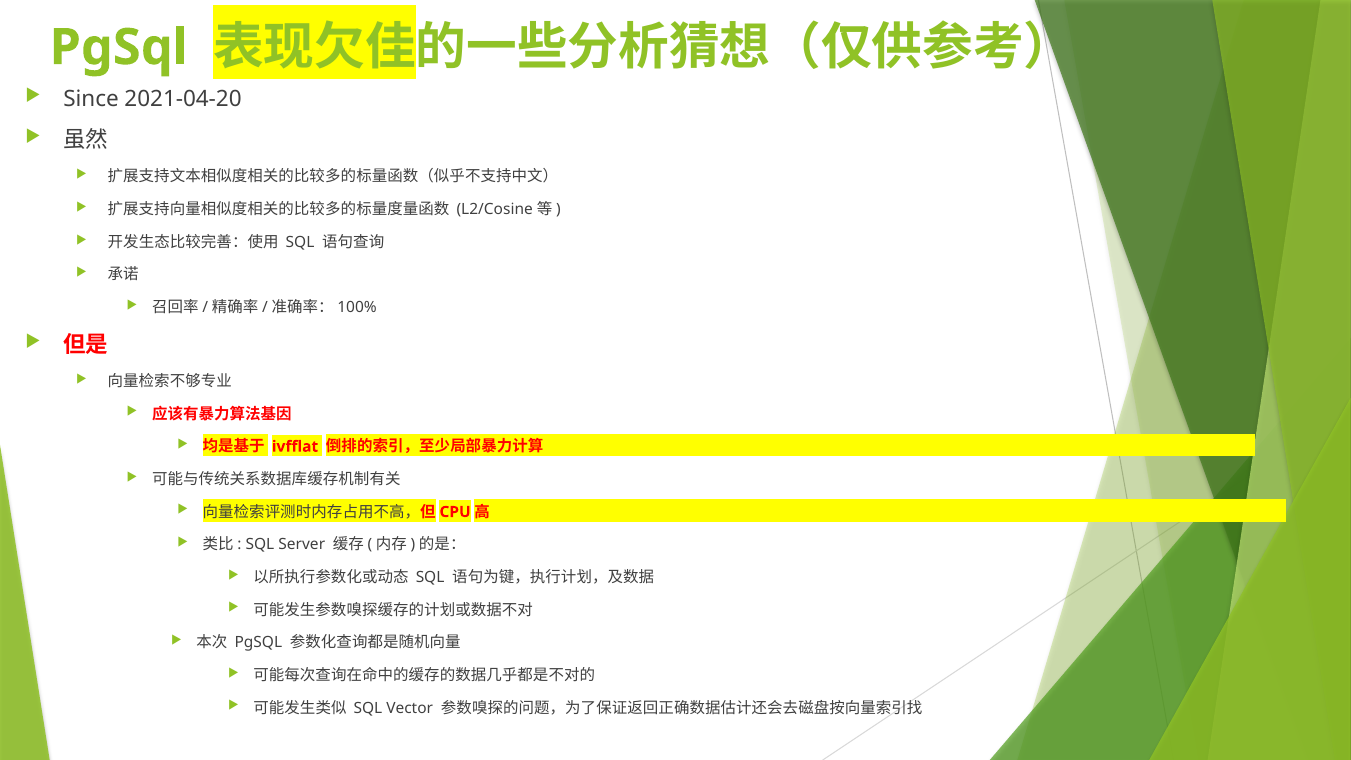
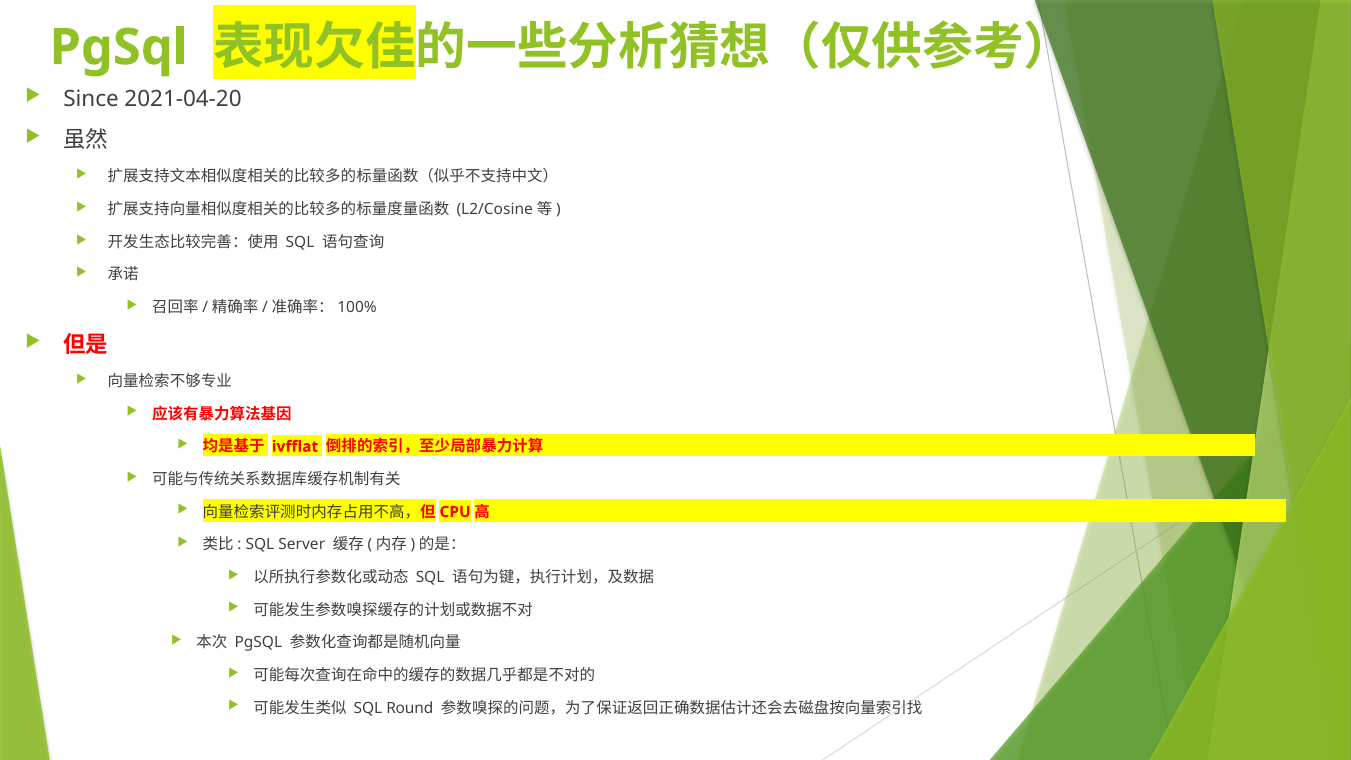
Vector: Vector -> Round (410, 708)
